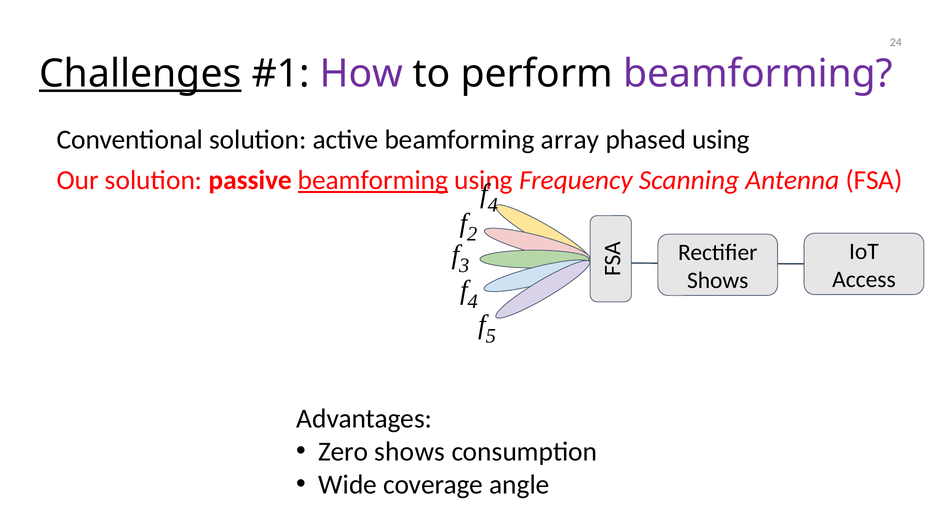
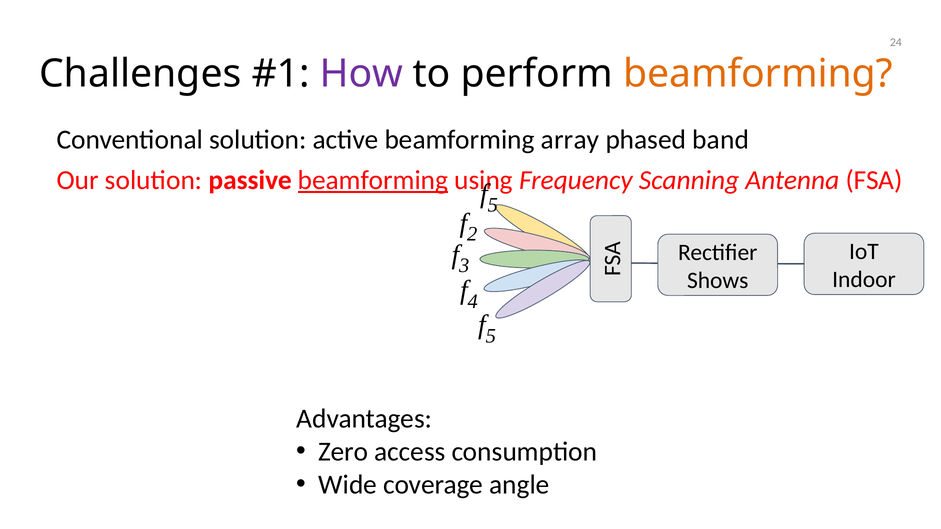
Challenges underline: present -> none (140, 74)
beamforming colour: purple -> orange (758, 74)
phased using: using -> band (721, 140)
4: 4 -> 5 (493, 205)
Access: Access -> Indoor (864, 280)
Zero shows: shows -> access (410, 452)
